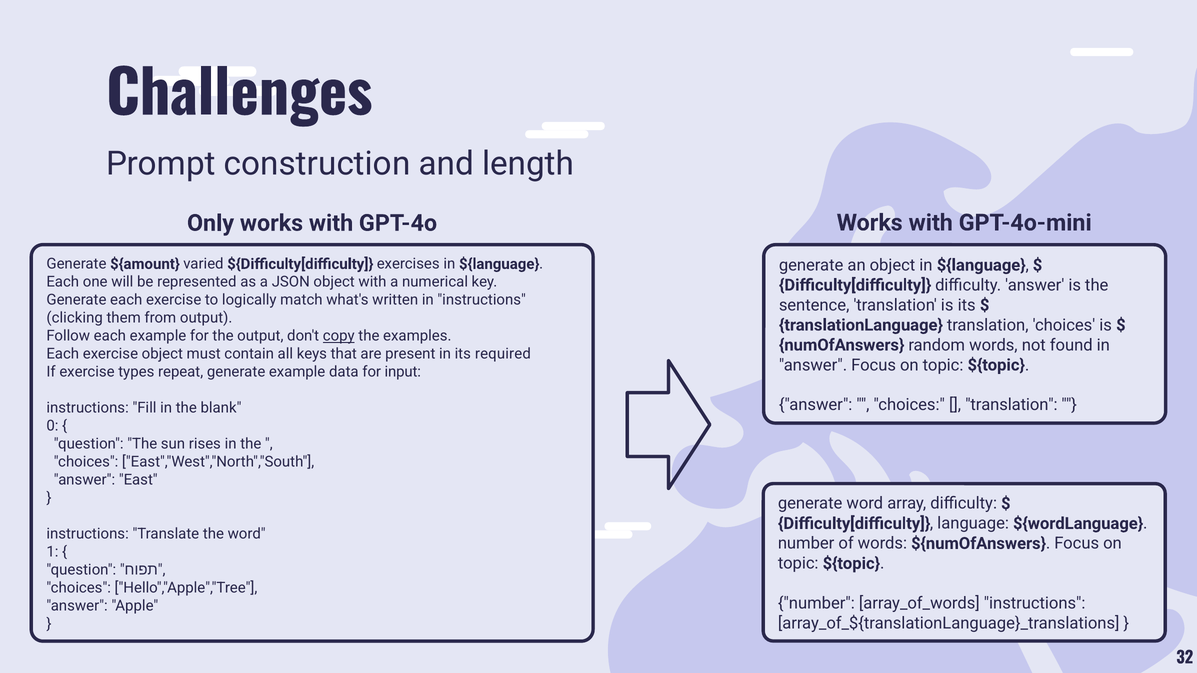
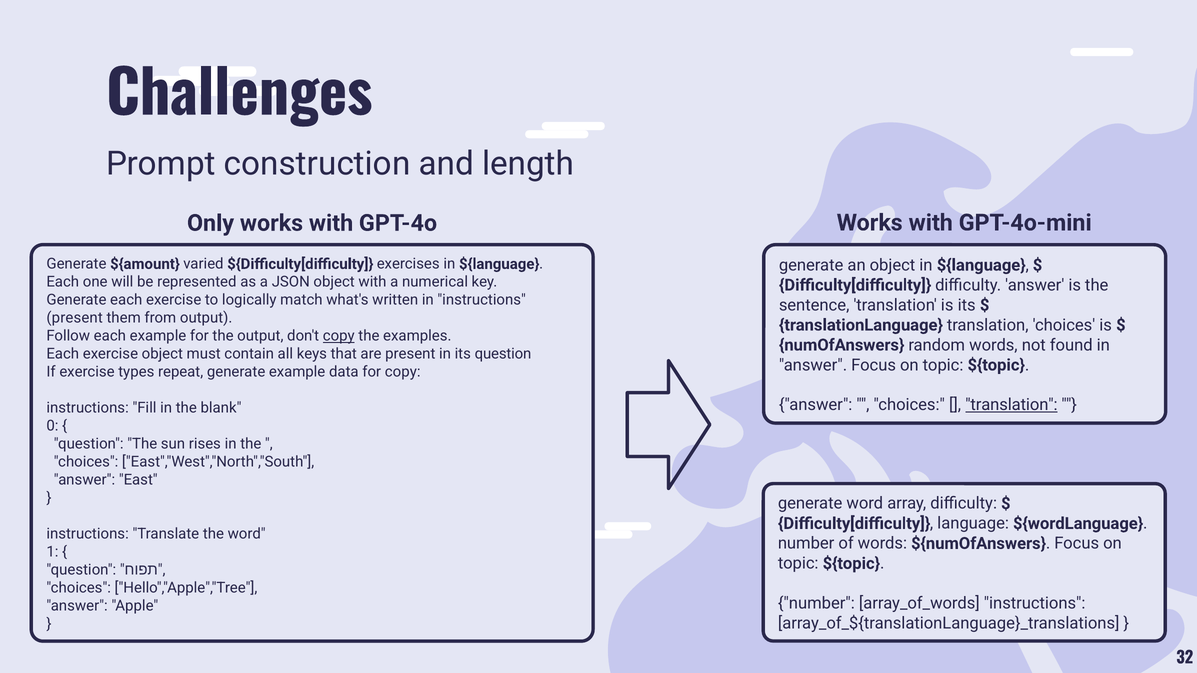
clicking: clicking -> present (75, 318)
its required: required -> question (503, 354)
for input: input -> copy (403, 372)
translation underline: none -> present (1011, 405)
